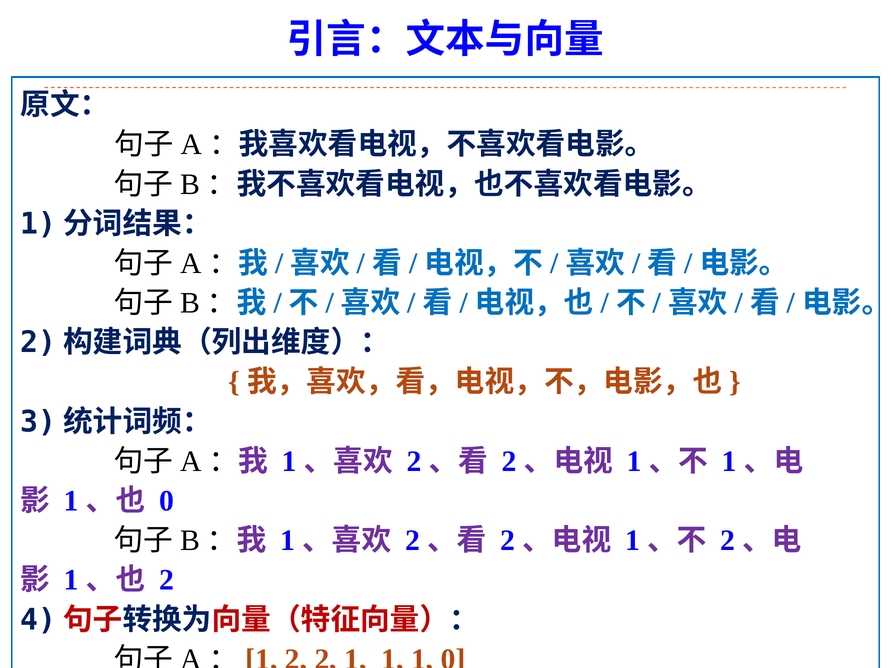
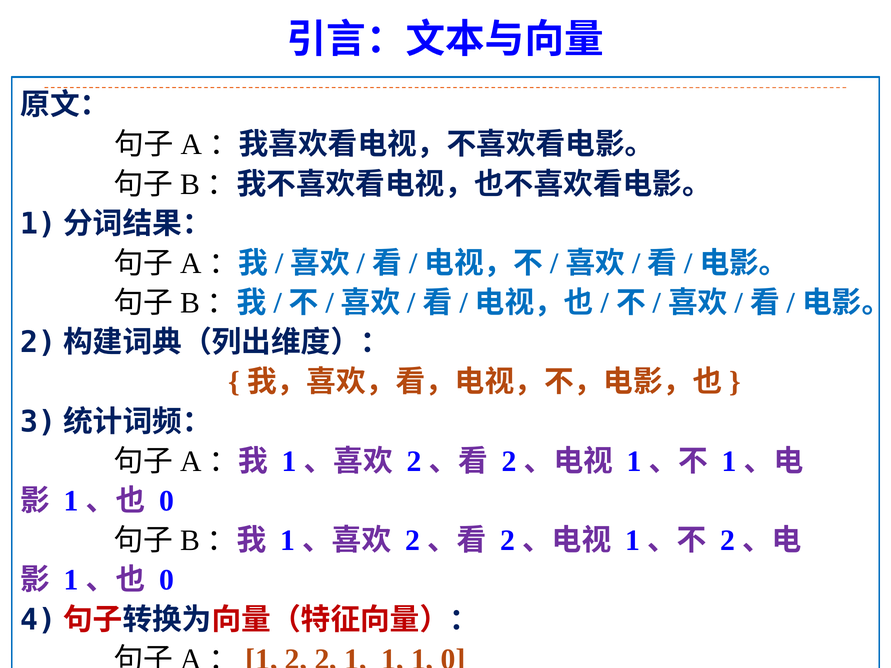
2: 2 -> 0 (167, 580)
